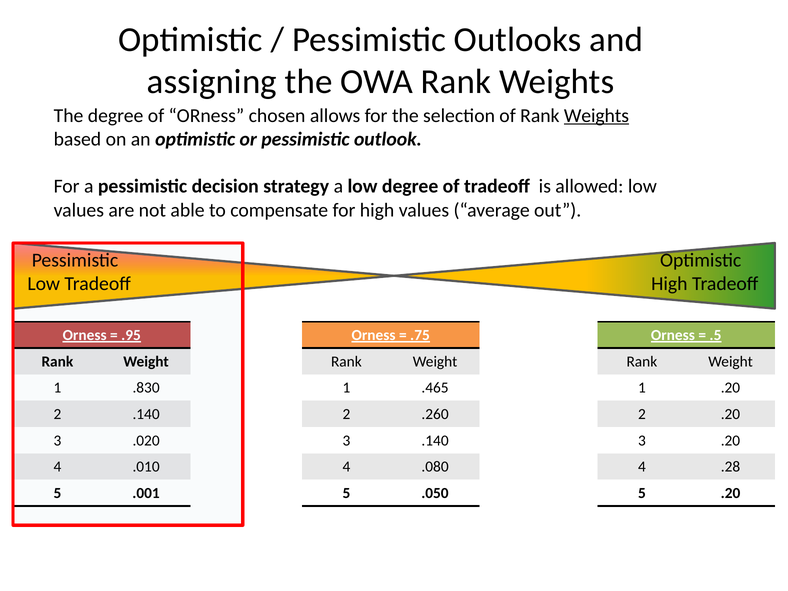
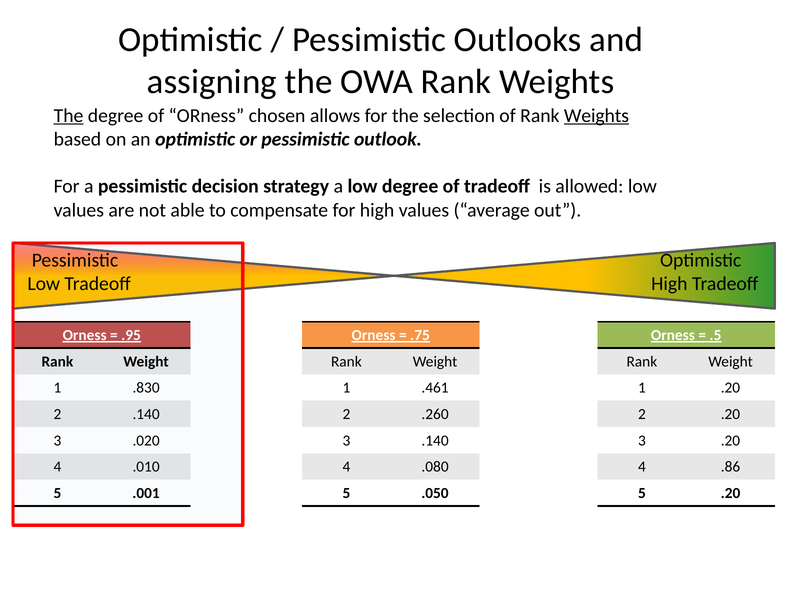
The underline: none -> present (69, 116)
.465: .465 -> .461 (435, 388)
.28: .28 -> .86 (730, 467)
